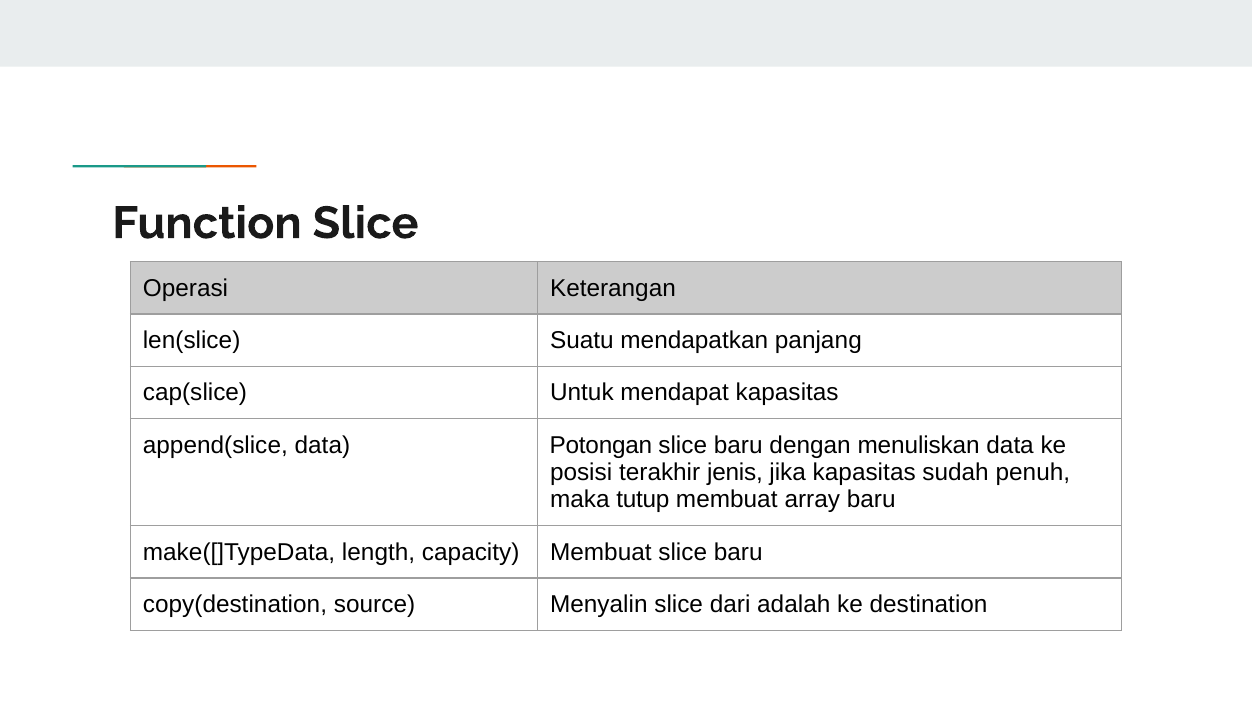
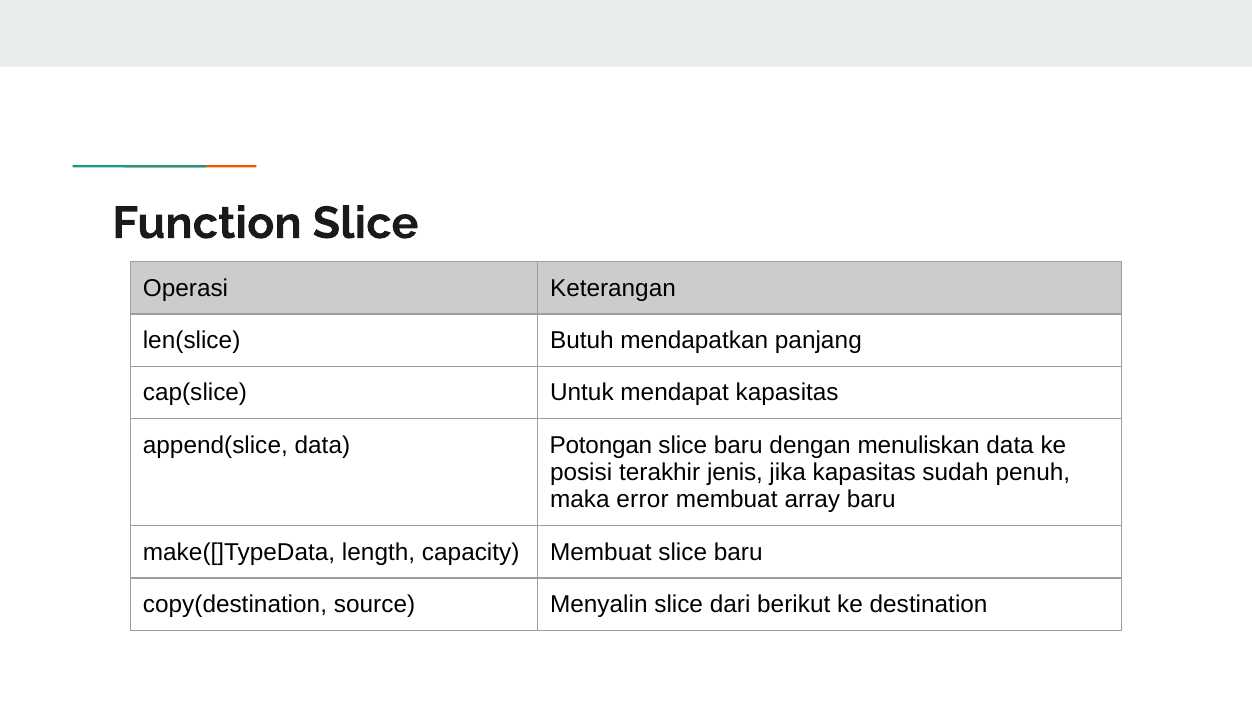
Suatu: Suatu -> Butuh (582, 341)
tutup: tutup -> error (643, 500)
adalah: adalah -> berikut (794, 605)
